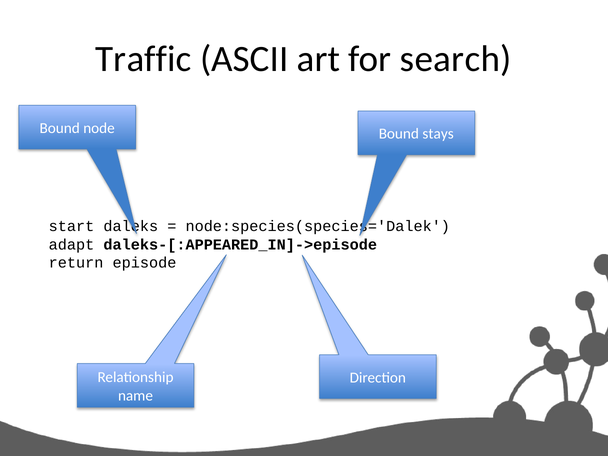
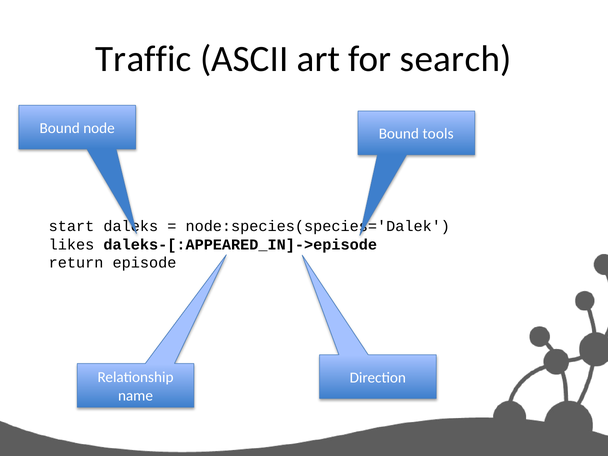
stays: stays -> tools (438, 134)
adapt: adapt -> likes (72, 245)
